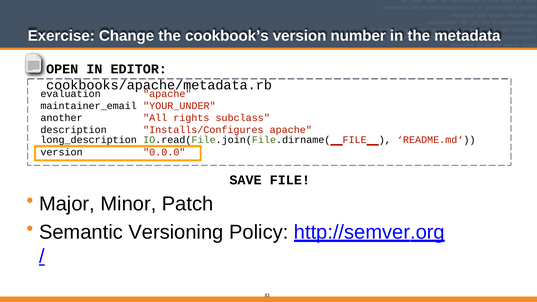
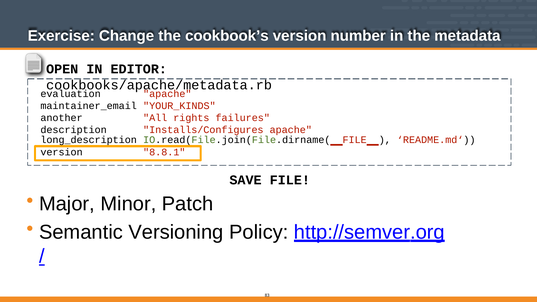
YOUR_UNDER: YOUR_UNDER -> YOUR_KINDS (179, 106)
subclass: subclass -> failures (243, 118)
0.0.0: 0.0.0 -> 8.8.1 (164, 152)
